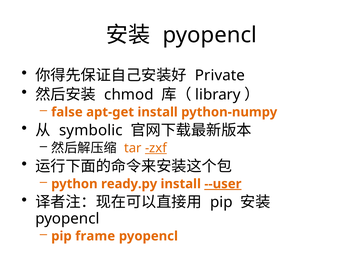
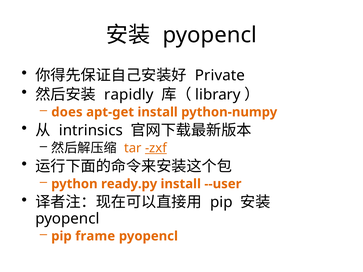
chmod: chmod -> rapidly (129, 95)
false: false -> does (67, 112)
symbolic: symbolic -> intrinsics (91, 131)
--user underline: present -> none (223, 184)
